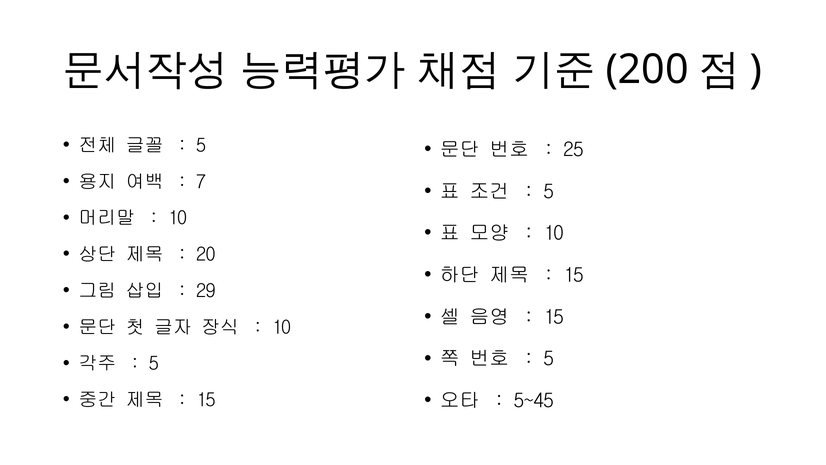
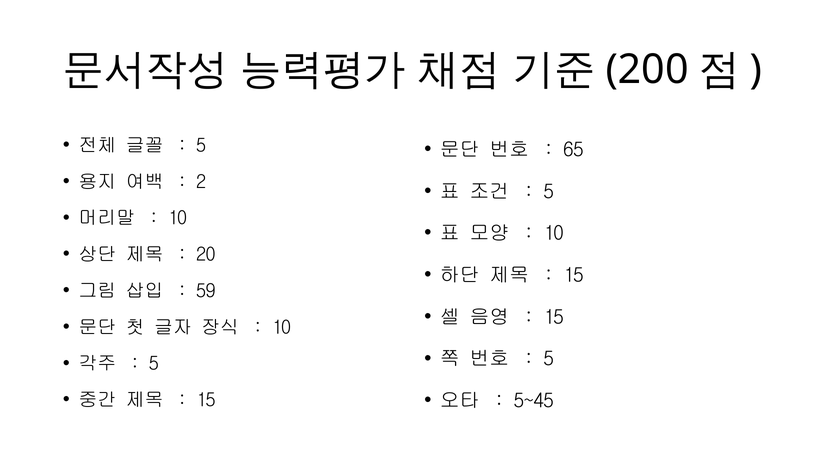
25: 25 -> 65 (573, 150)
7: 7 -> 2 (201, 182)
29: 29 -> 59 (206, 291)
